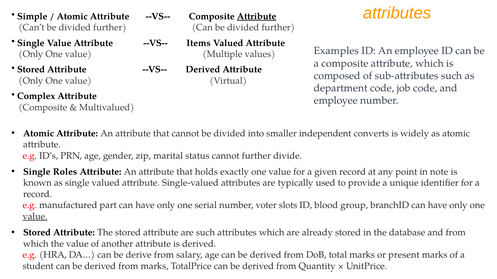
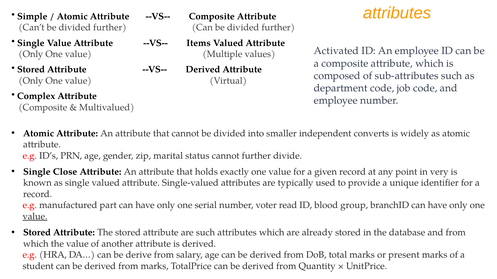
Attribute underline: present -> none (257, 16)
Examples: Examples -> Activated (336, 51)
Roles: Roles -> Close (65, 172)
note: note -> very (439, 172)
slots: slots -> read (288, 206)
